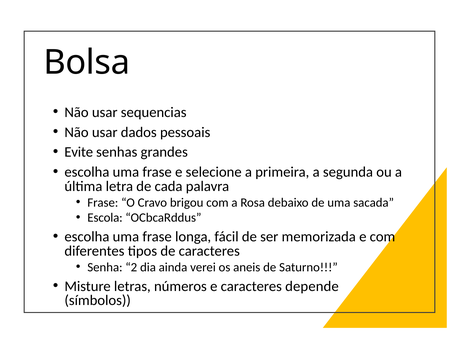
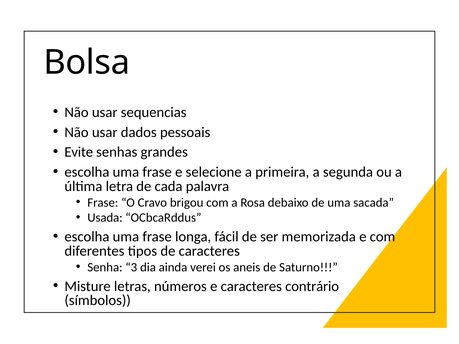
Escola: Escola -> Usada (105, 218)
2: 2 -> 3 (131, 267)
depende: depende -> contrário (312, 286)
